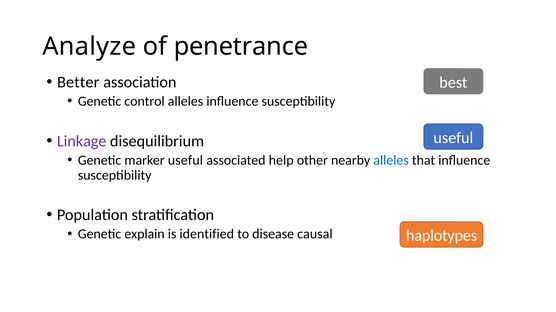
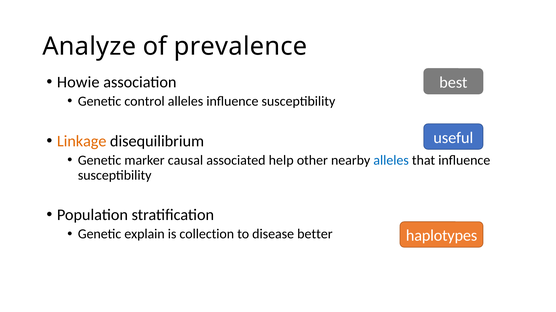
penetrance: penetrance -> prevalence (241, 47)
Better: Better -> Howie (78, 82)
Linkage colour: purple -> orange (82, 141)
marker useful: useful -> causal (185, 161)
identified: identified -> collection (207, 235)
causal: causal -> better (315, 235)
